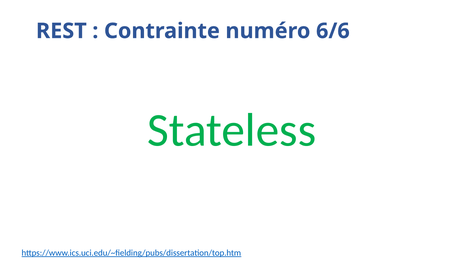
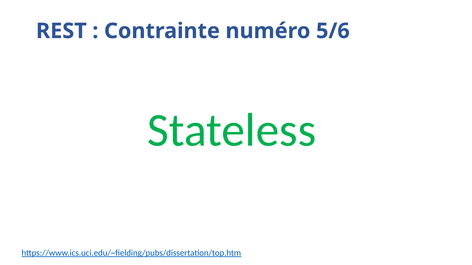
6/6: 6/6 -> 5/6 (333, 31)
